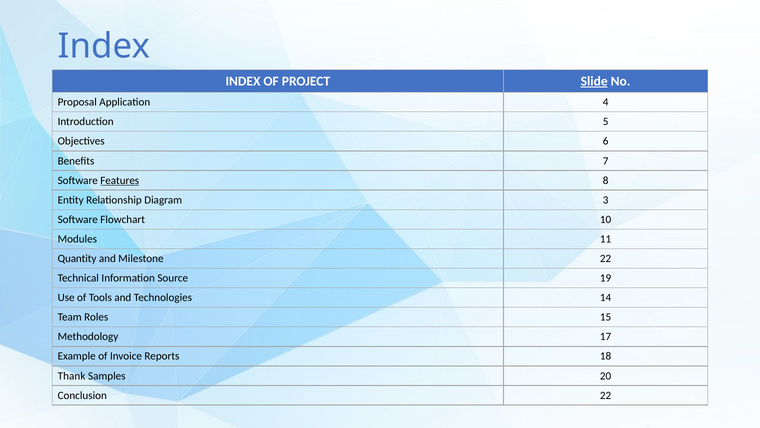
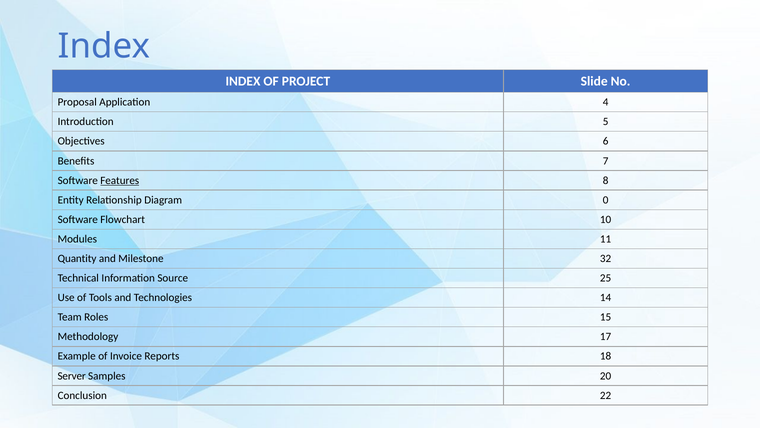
Slide underline: present -> none (594, 81)
3: 3 -> 0 (606, 200)
Milestone 22: 22 -> 32 (606, 258)
19: 19 -> 25 (606, 278)
Thank: Thank -> Server (72, 375)
